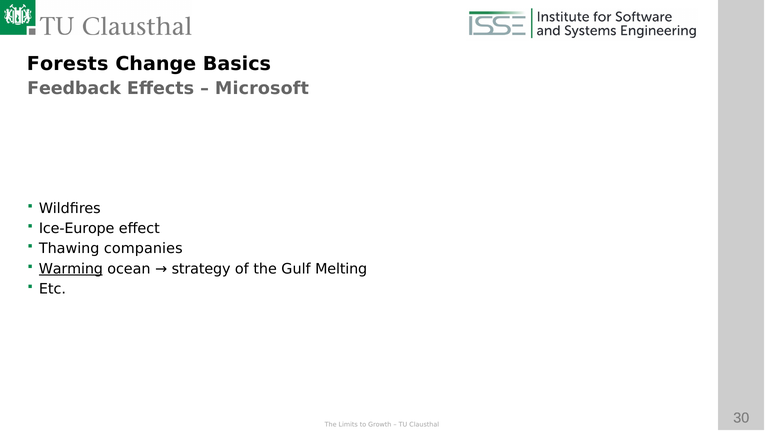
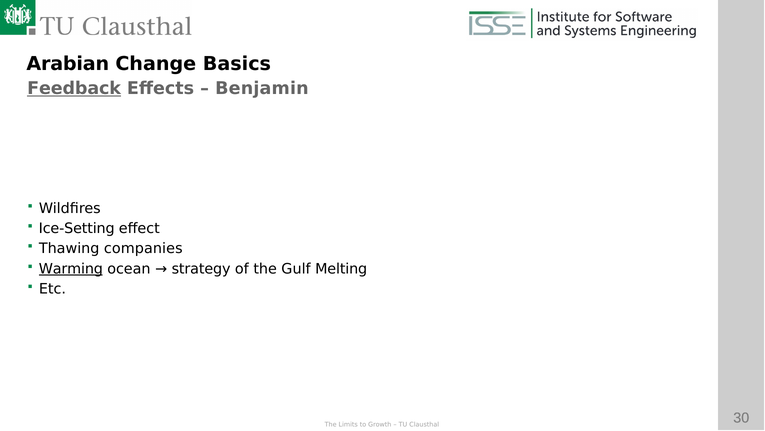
Forests: Forests -> Arabian (68, 64)
Feedback underline: none -> present (74, 89)
Microsoft: Microsoft -> Benjamin (262, 89)
Ice-Europe: Ice-Europe -> Ice-Setting (77, 228)
